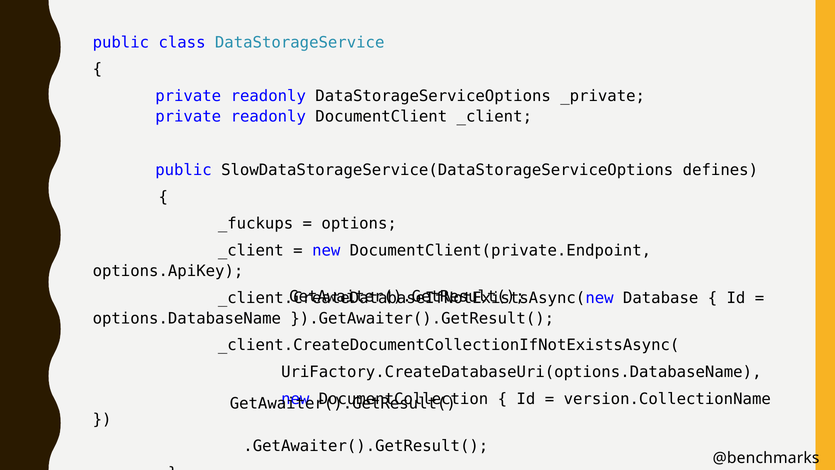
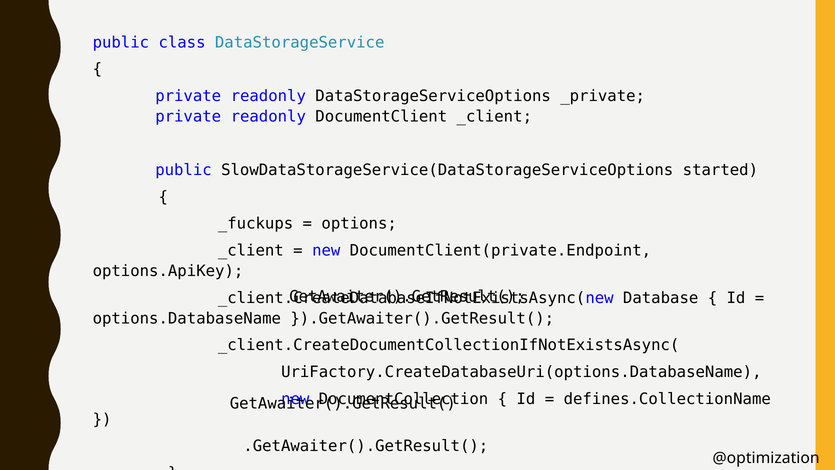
defines: defines -> started (720, 170)
version.CollectionName: version.CollectionName -> defines.CollectionName (667, 399)
@benchmarks: @benchmarks -> @optimization (766, 458)
